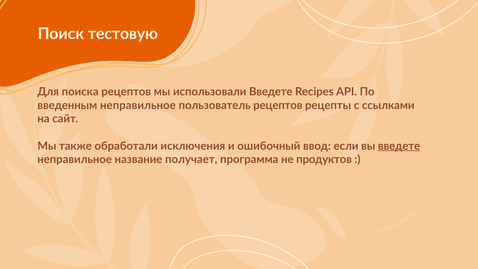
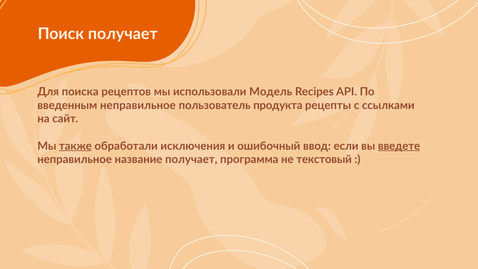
Поиск тестовую: тестовую -> получает (123, 34)
использовали Введете: Введете -> Модель (271, 92)
пользователь рецептов: рецептов -> продукта (278, 105)
также underline: none -> present (75, 146)
продуктов: продуктов -> текстовый (324, 159)
